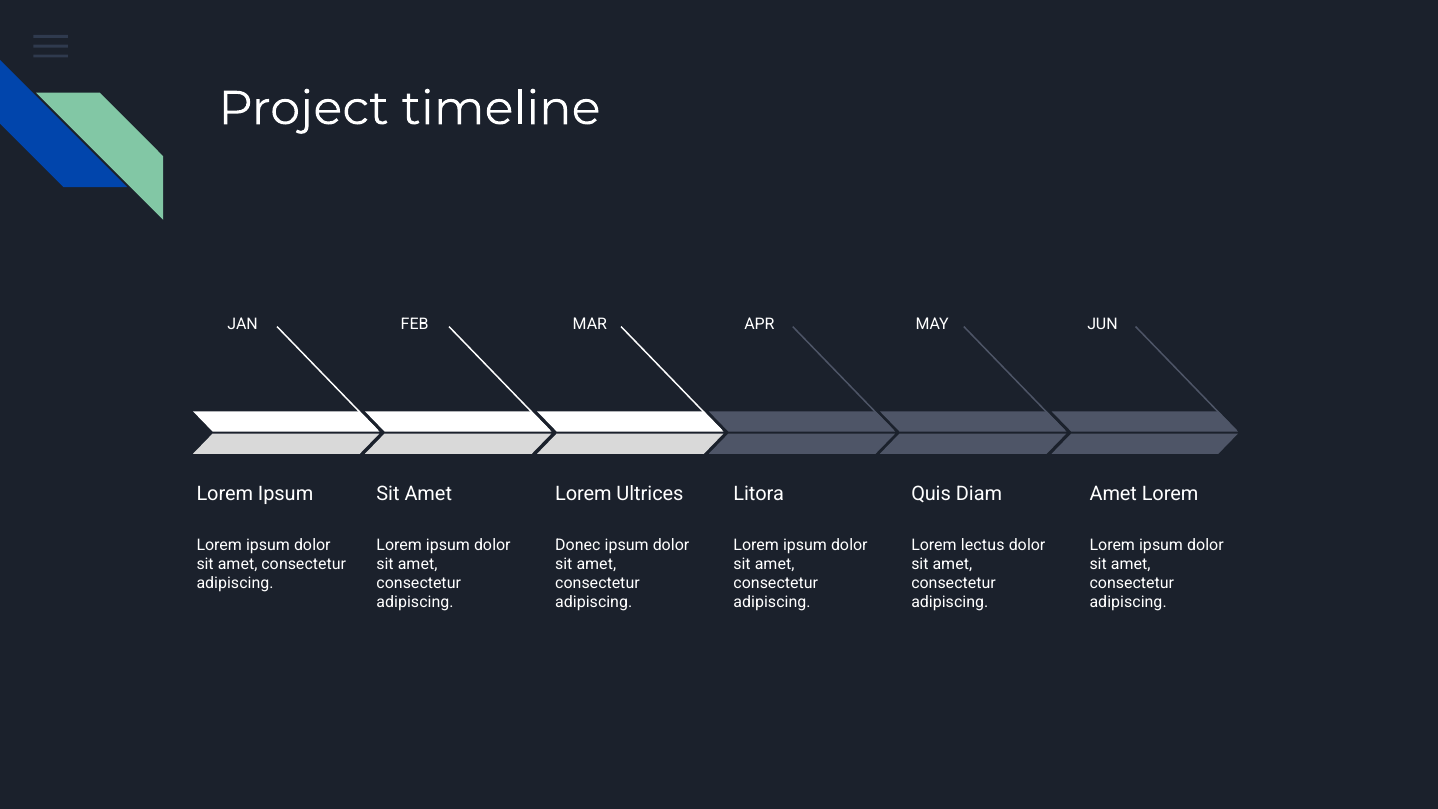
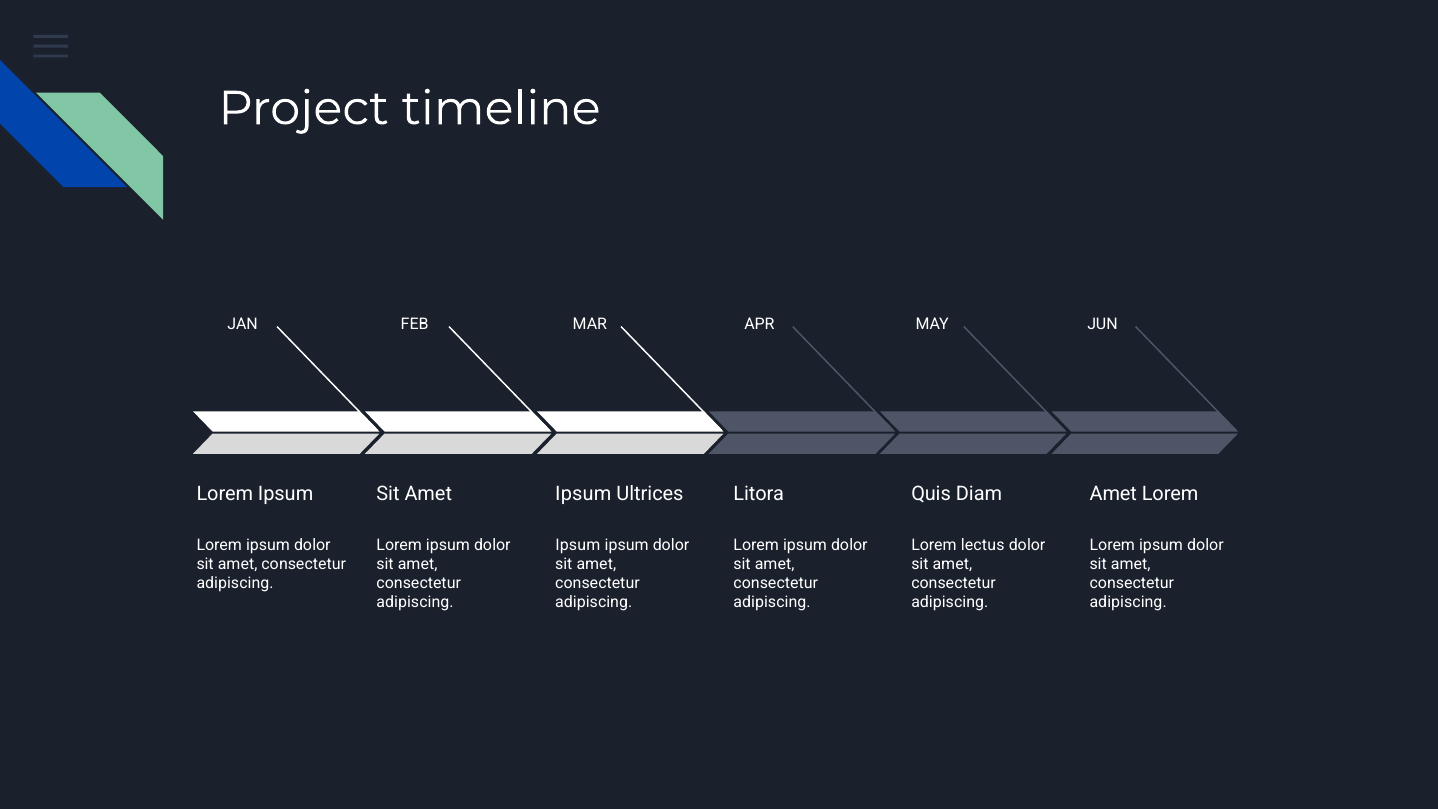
Lorem: Lorem -> Ipsum (583, 494)
Donec: Donec -> Ipsum (578, 545)
